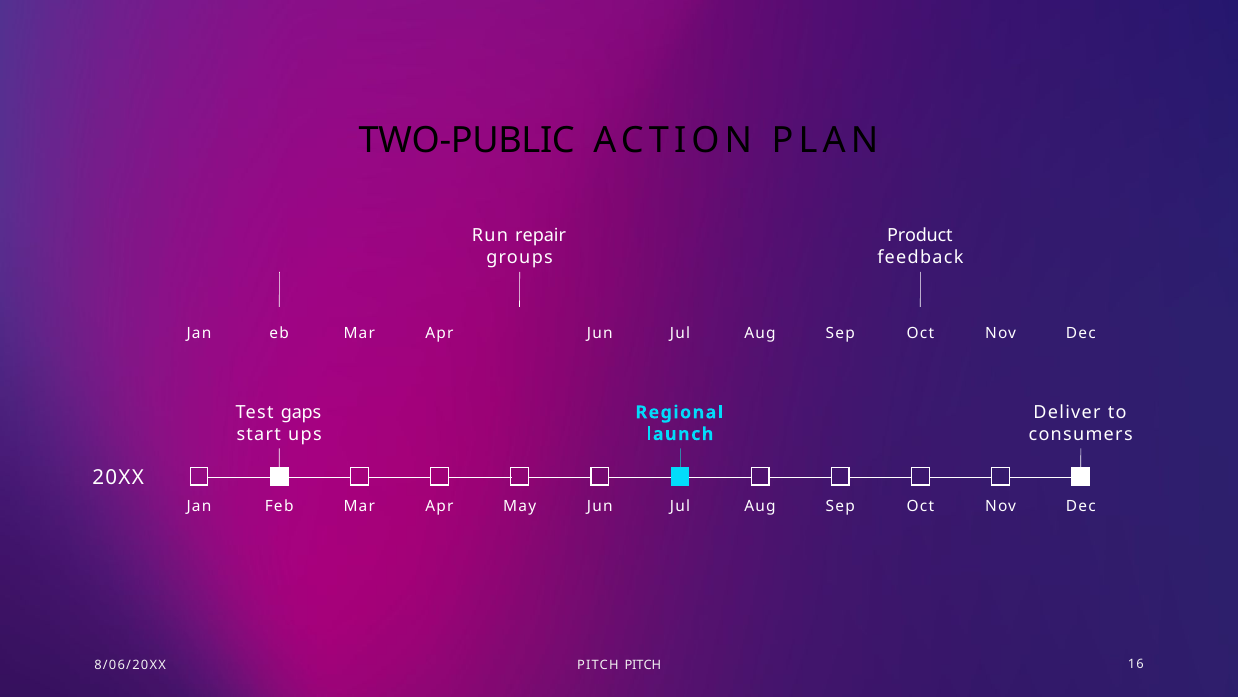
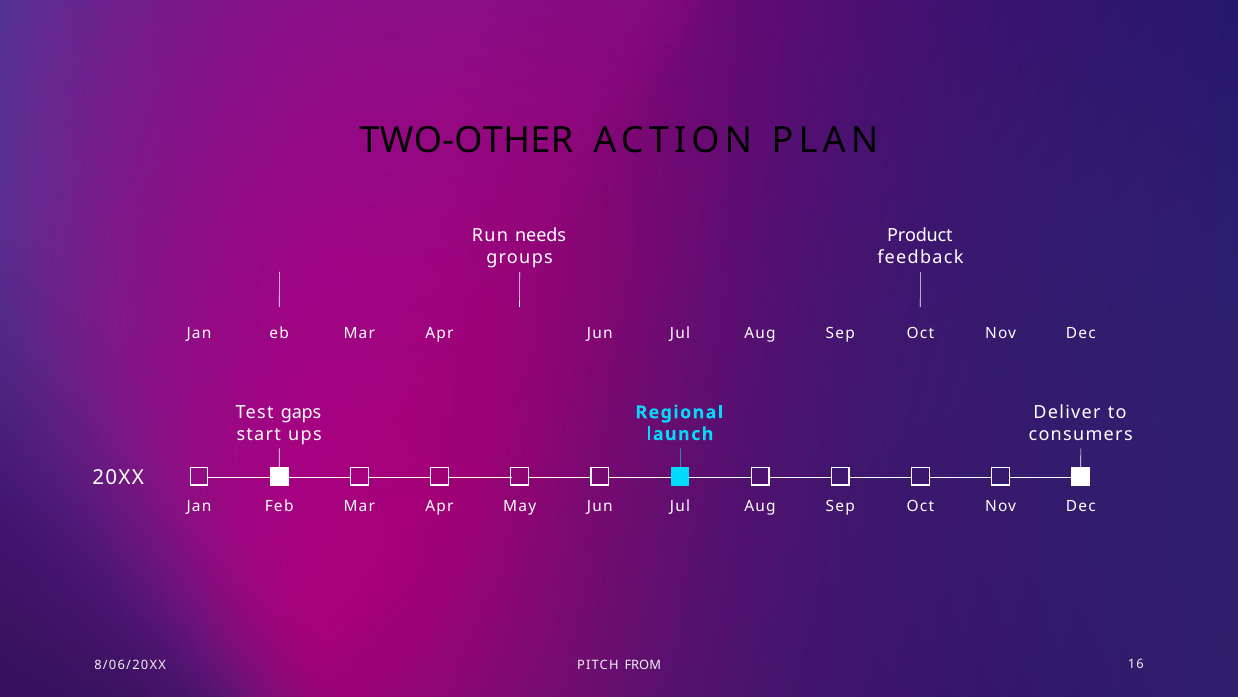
TWO-PUBLIC: TWO-PUBLIC -> TWO-OTHER (466, 140)
repair: repair -> needs (541, 235)
PITCH PITCH: PITCH -> FROM (643, 665)
